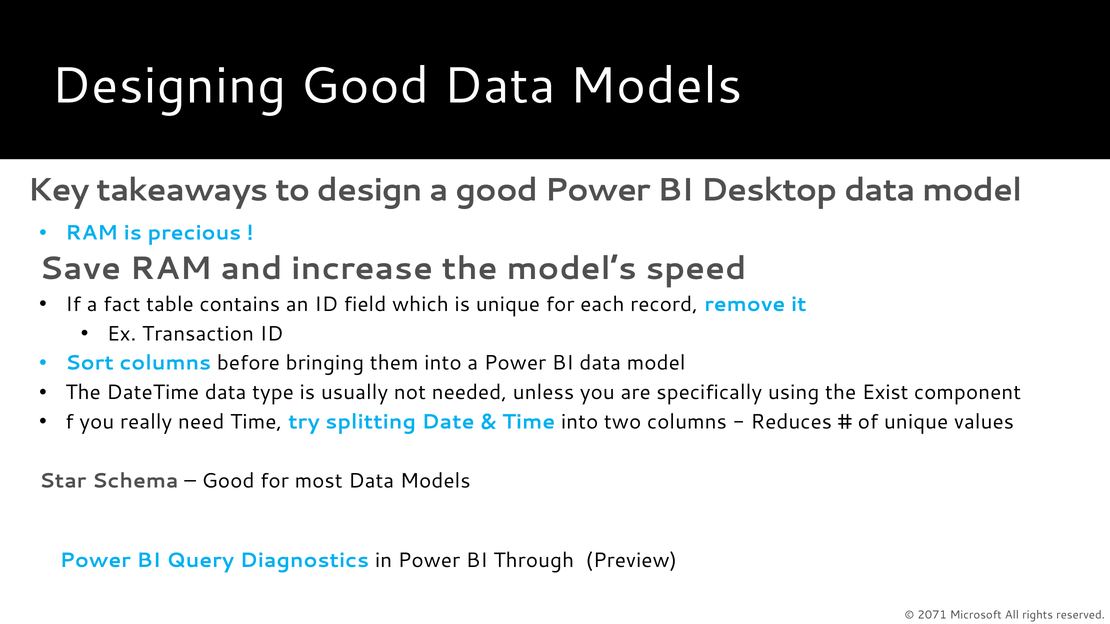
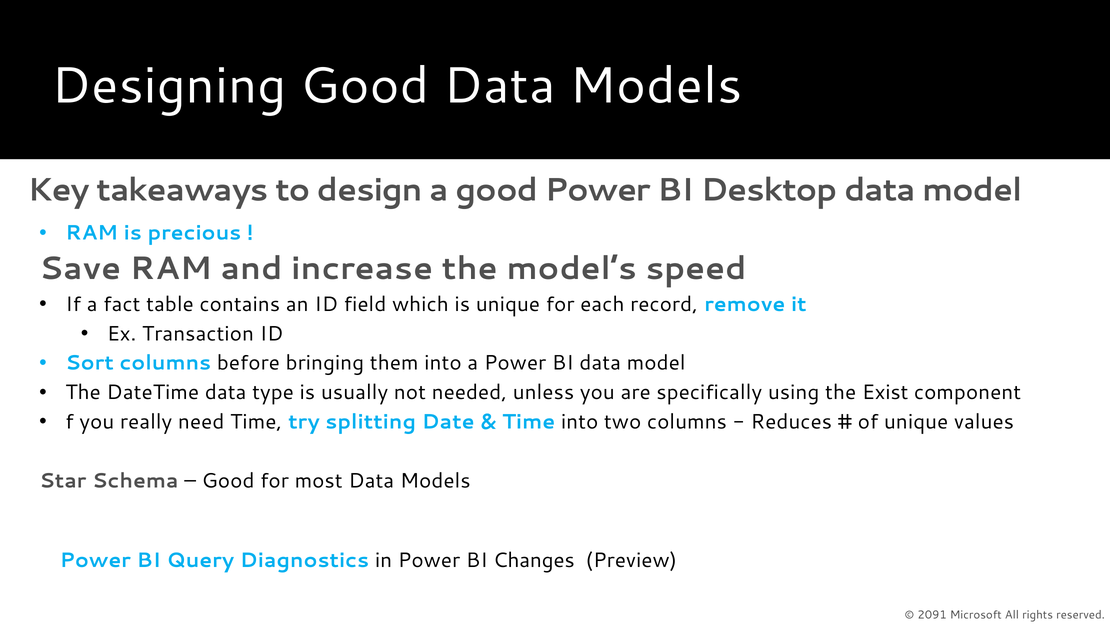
Through: Through -> Changes (534, 561)
2071: 2071 -> 2091 (932, 615)
